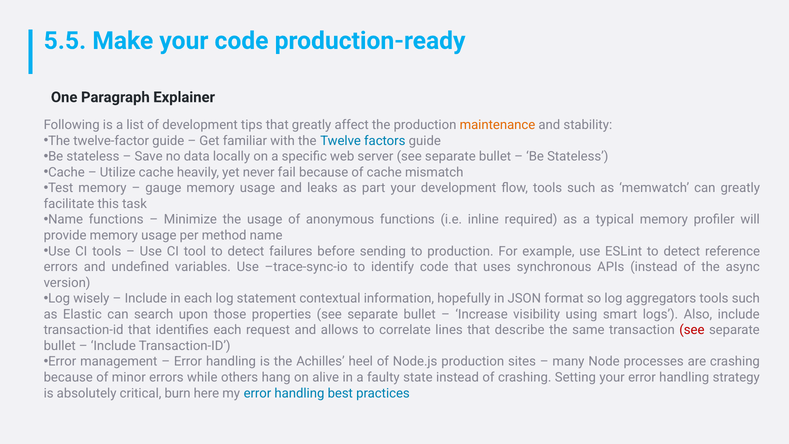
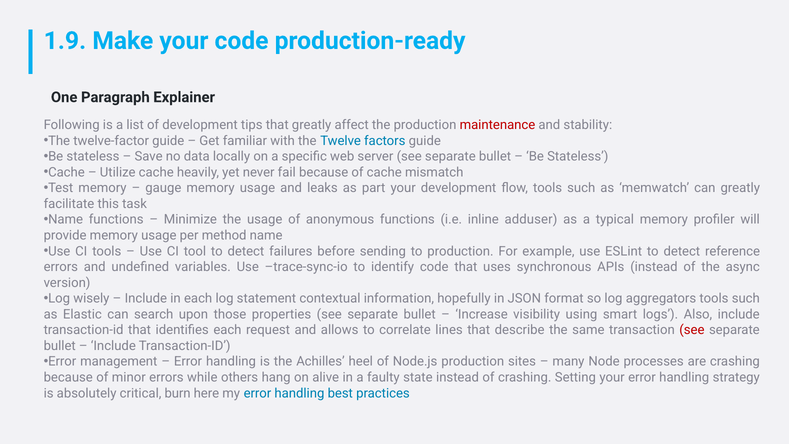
5.5: 5.5 -> 1.9 (65, 41)
maintenance colour: orange -> red (497, 125)
required: required -> adduser (531, 220)
